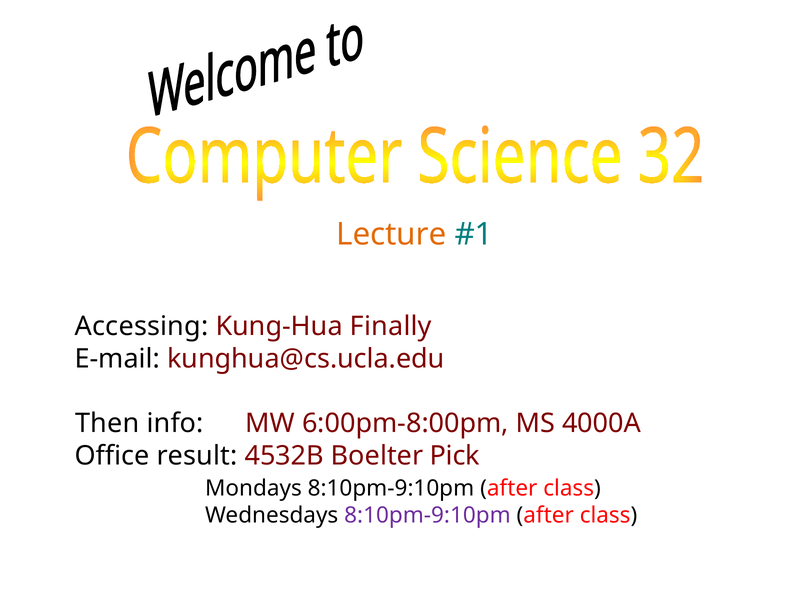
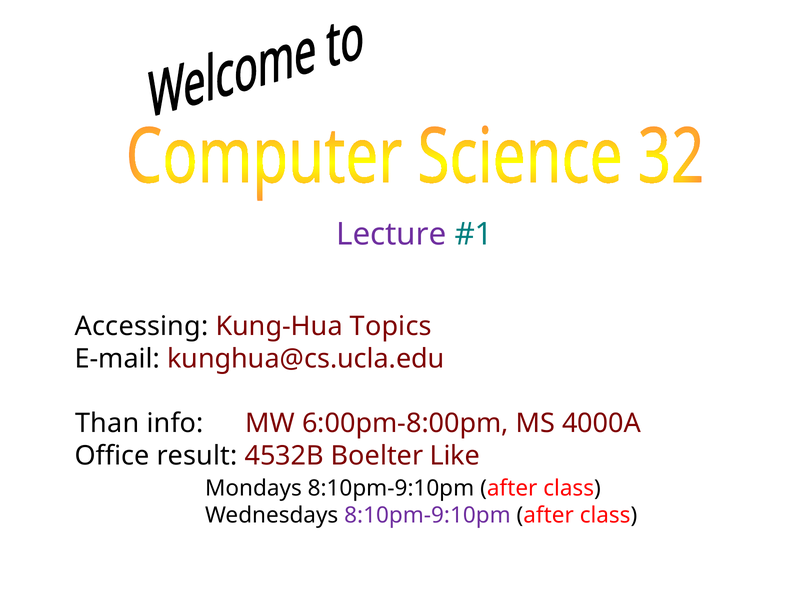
Lecture colour: orange -> purple (391, 234)
Finally: Finally -> Topics (391, 327)
Then: Then -> Than (107, 424)
Pick: Pick -> Like (455, 456)
